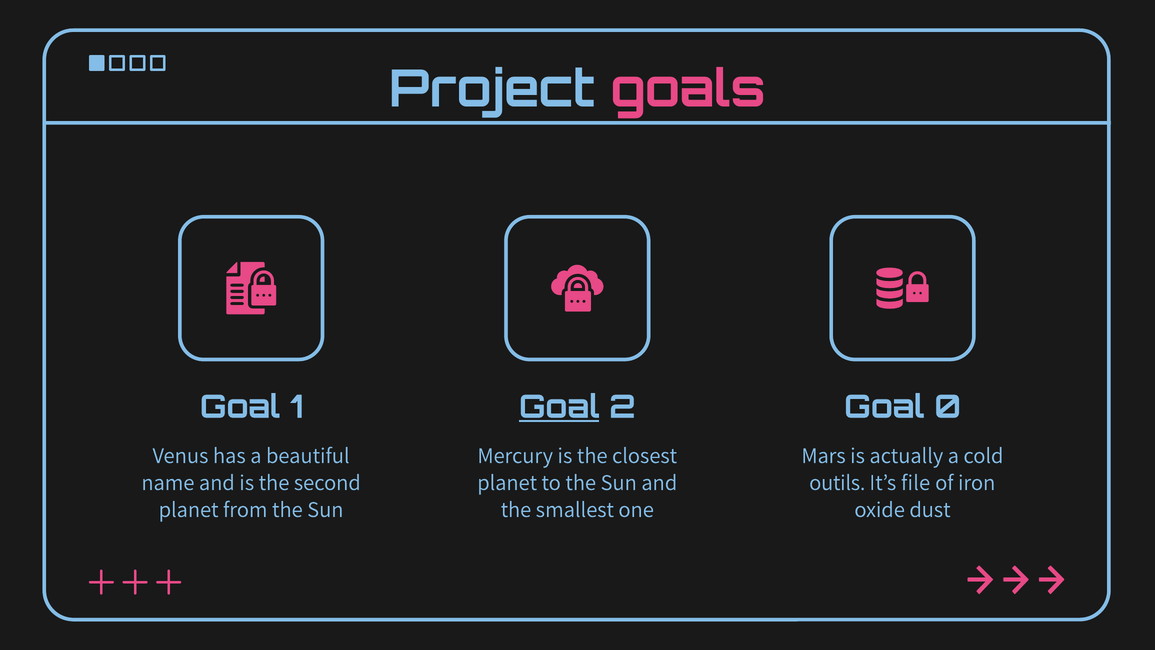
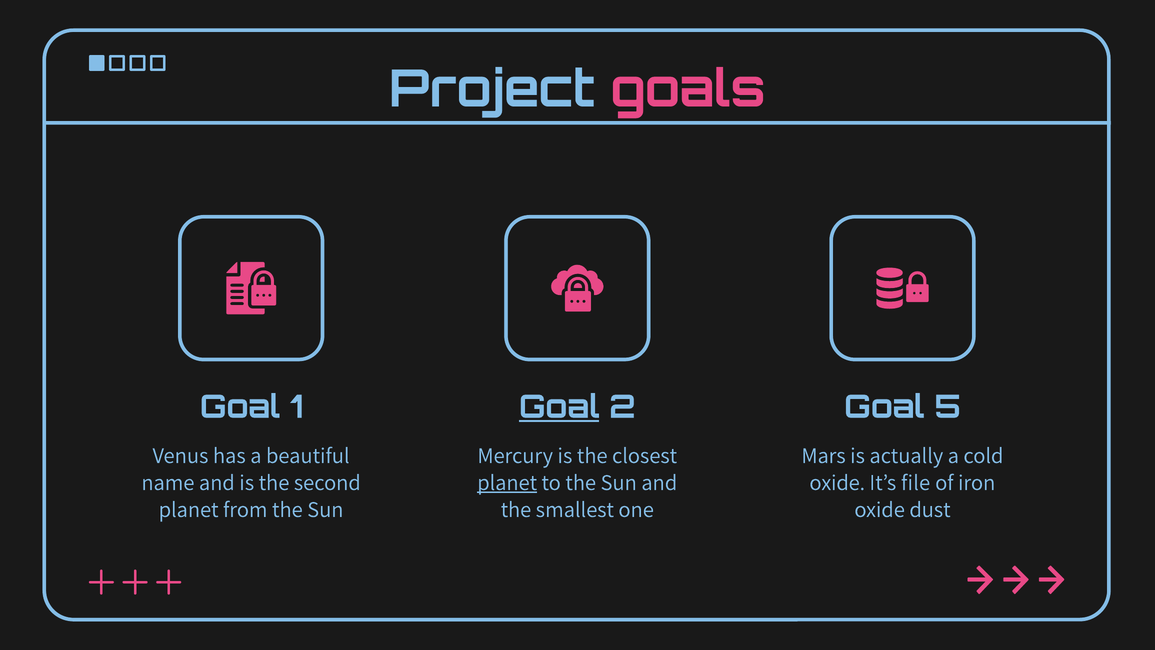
0: 0 -> 5 (948, 407)
planet underline: none -> present (507, 482)
outils: outils -> oxide (837, 482)
